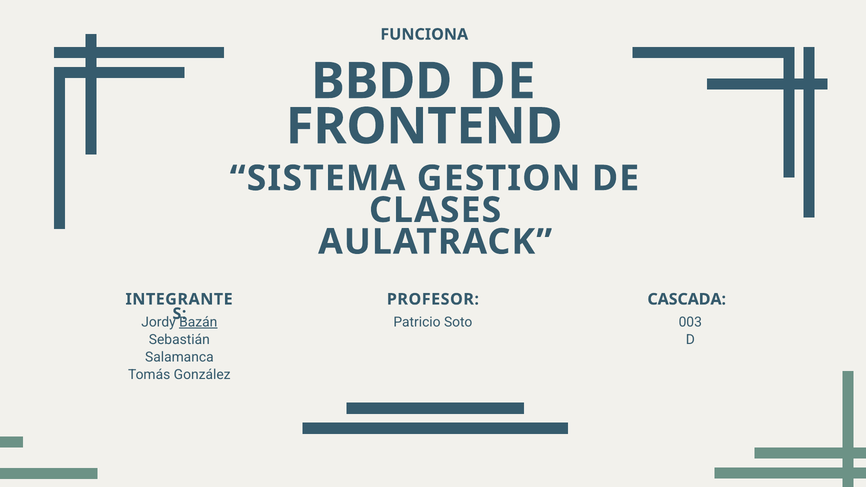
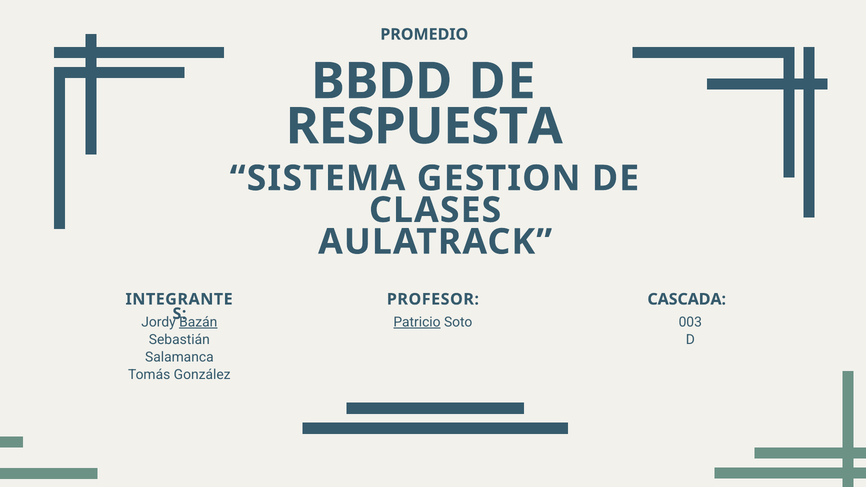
FUNCIONA: FUNCIONA -> PROMEDIO (424, 34)
FRONTEND: FRONTEND -> RESPUESTA (424, 127)
Patricio underline: none -> present (417, 322)
